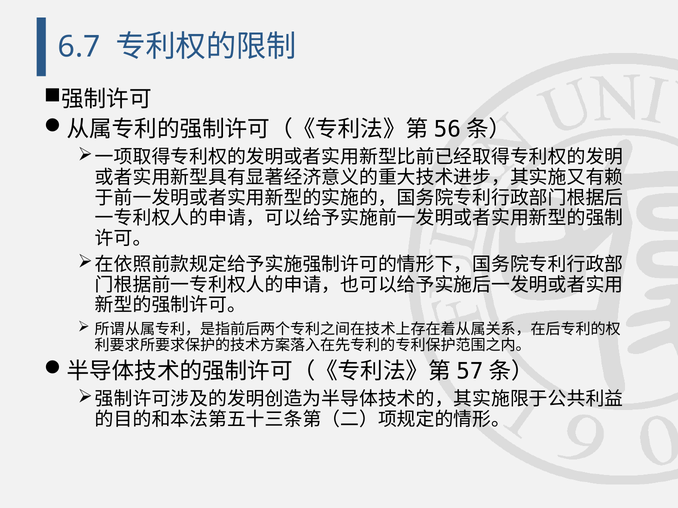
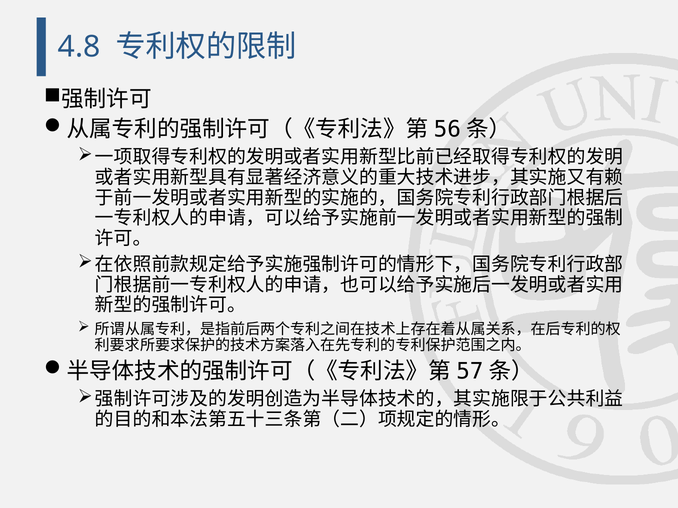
6.7: 6.7 -> 4.8 (79, 47)
